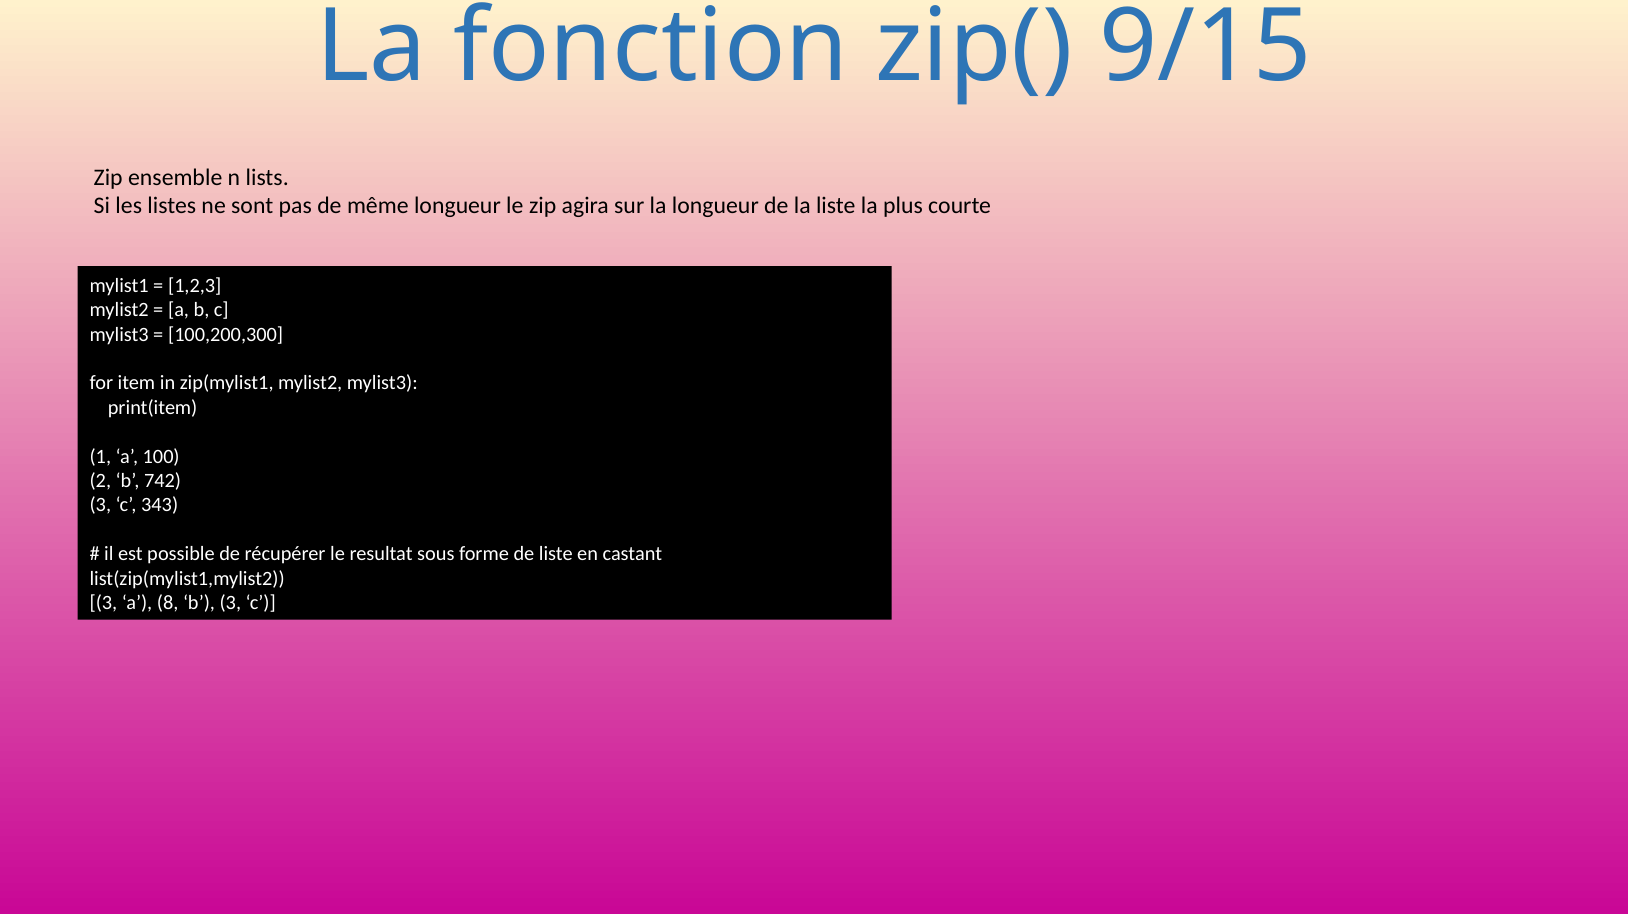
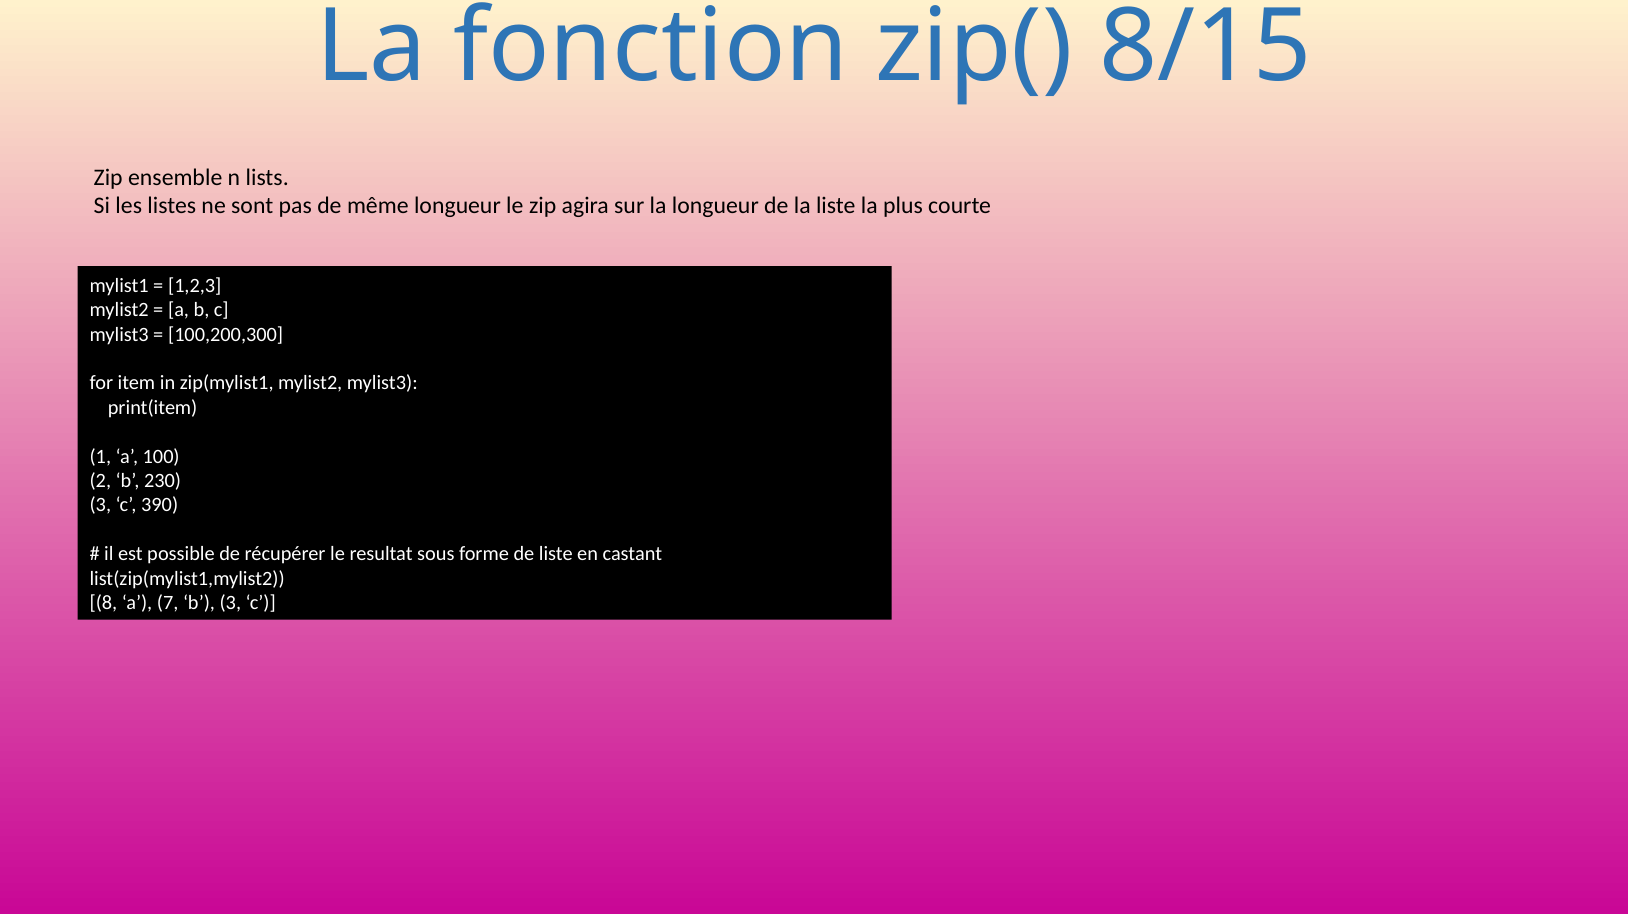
9/15: 9/15 -> 8/15 (1205, 47)
742: 742 -> 230 (163, 481)
343: 343 -> 390 (160, 506)
3: 3 -> 8 (103, 603)
8: 8 -> 7 (168, 603)
